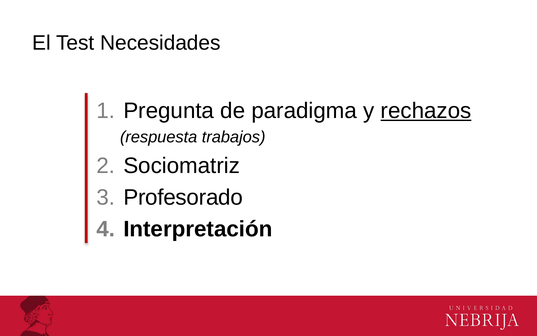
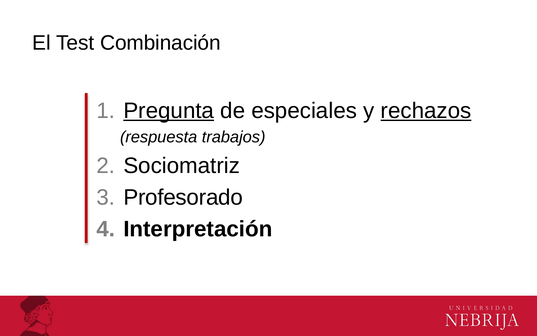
Necesidades: Necesidades -> Combinación (160, 43)
Pregunta underline: none -> present (169, 111)
paradigma: paradigma -> especiales (304, 111)
